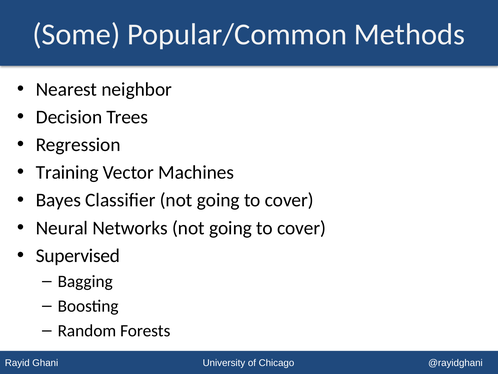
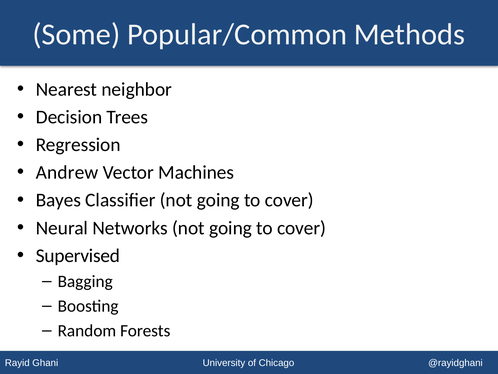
Training: Training -> Andrew (67, 172)
